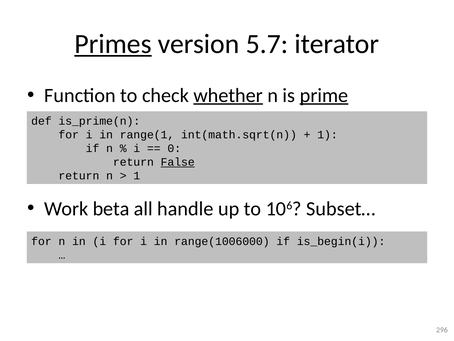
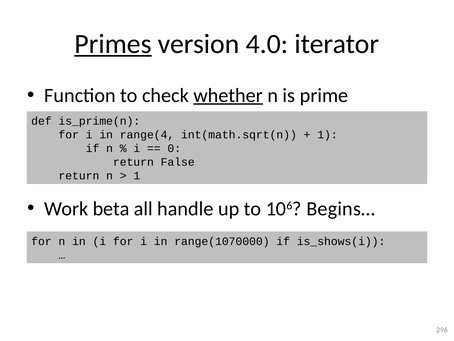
5.7: 5.7 -> 4.0 (267, 44)
prime underline: present -> none (324, 95)
range(1: range(1 -> range(4 (147, 135)
False underline: present -> none (178, 162)
Subset…: Subset… -> Begins… (341, 208)
range(1006000: range(1006000 -> range(1070000 (222, 241)
is_begin(i: is_begin(i -> is_shows(i (341, 241)
